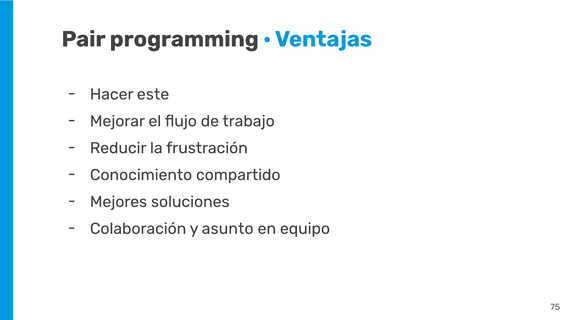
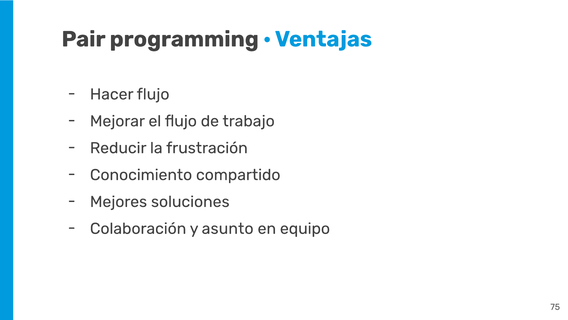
Hacer este: este -> flujo (153, 94)
